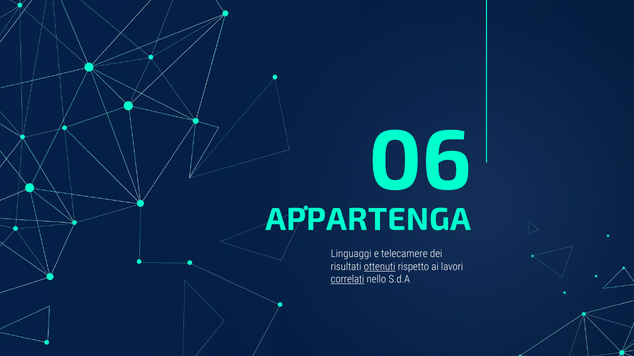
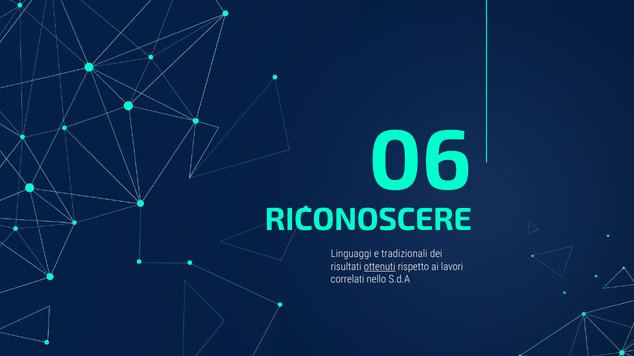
APPARTENGA: APPARTENGA -> RICONOSCERE (368, 220)
telecamere: telecamere -> tradizionali (404, 254)
correlati underline: present -> none (348, 280)
